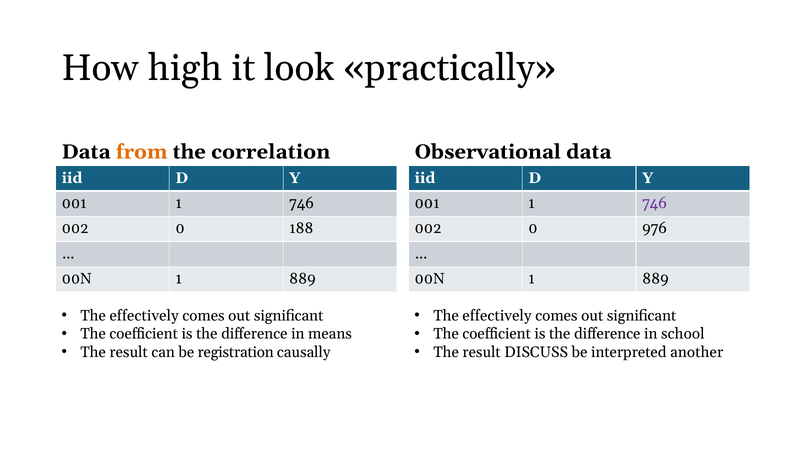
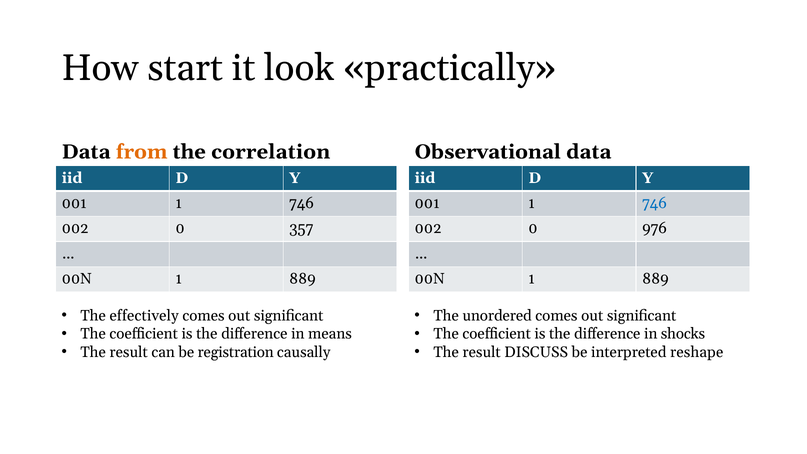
high: high -> start (185, 68)
746 colour: purple -> blue (654, 203)
188: 188 -> 357 (301, 228)
effectively: effectively -> unordered (497, 316)
school: school -> shocks (683, 334)
another: another -> reshape (697, 352)
